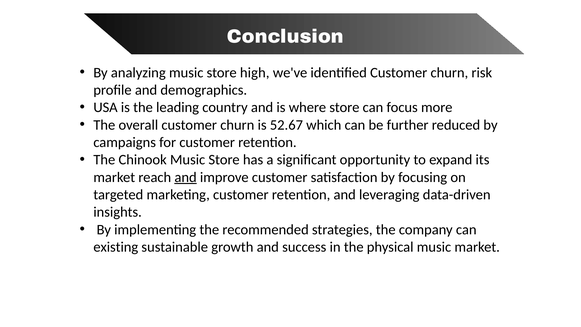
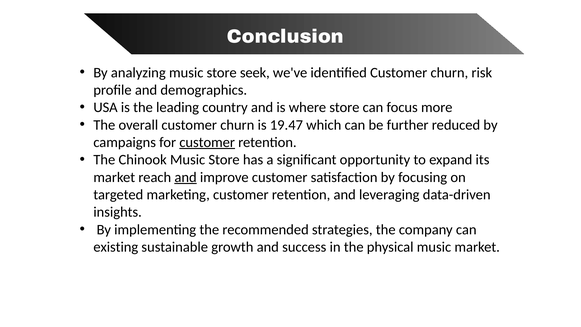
high: high -> seek (255, 73)
52.67: 52.67 -> 19.47 (286, 125)
customer underline: none -> present (207, 142)
